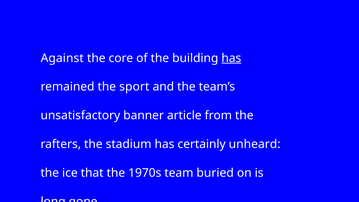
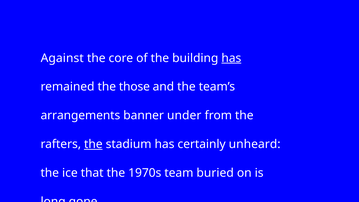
sport: sport -> those (134, 87)
unsatisfactory: unsatisfactory -> arrangements (80, 115)
article: article -> under (184, 115)
the underline: none -> present (93, 144)
